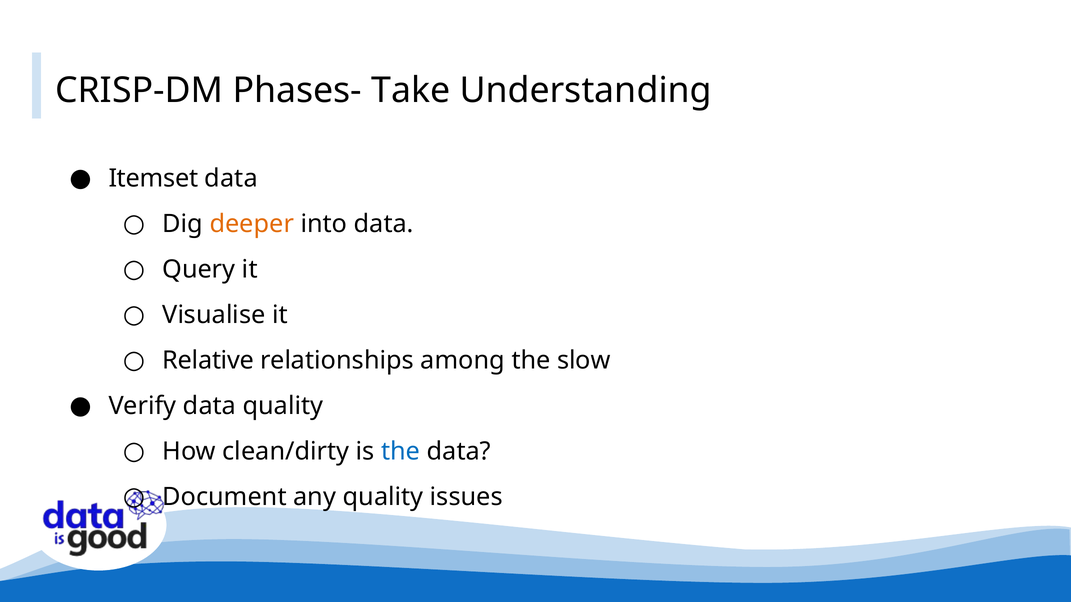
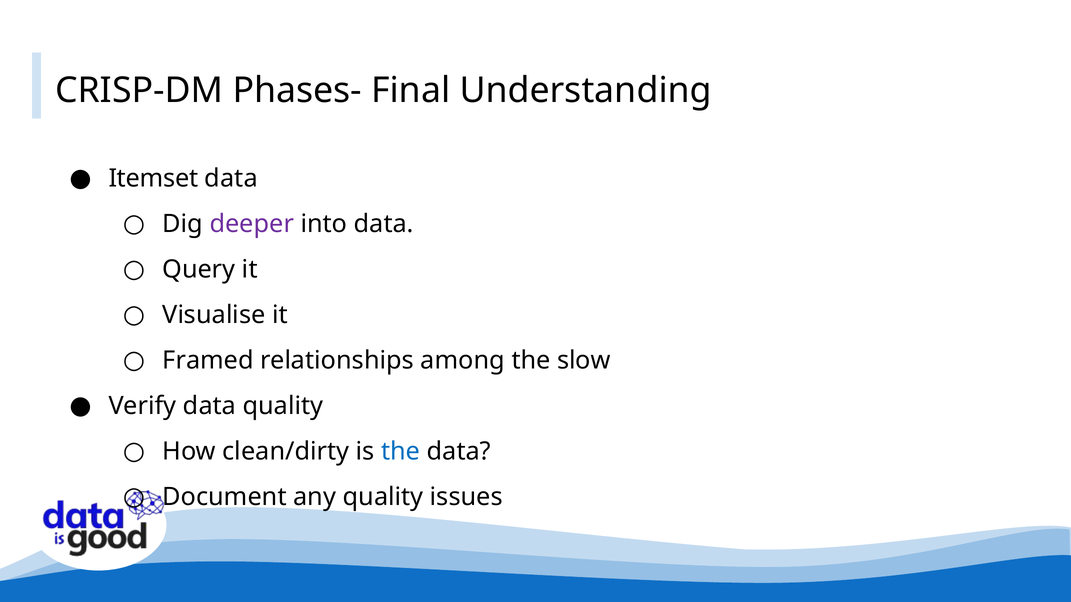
Take: Take -> Final (411, 90)
deeper colour: orange -> purple (252, 224)
Relative: Relative -> Framed (208, 361)
